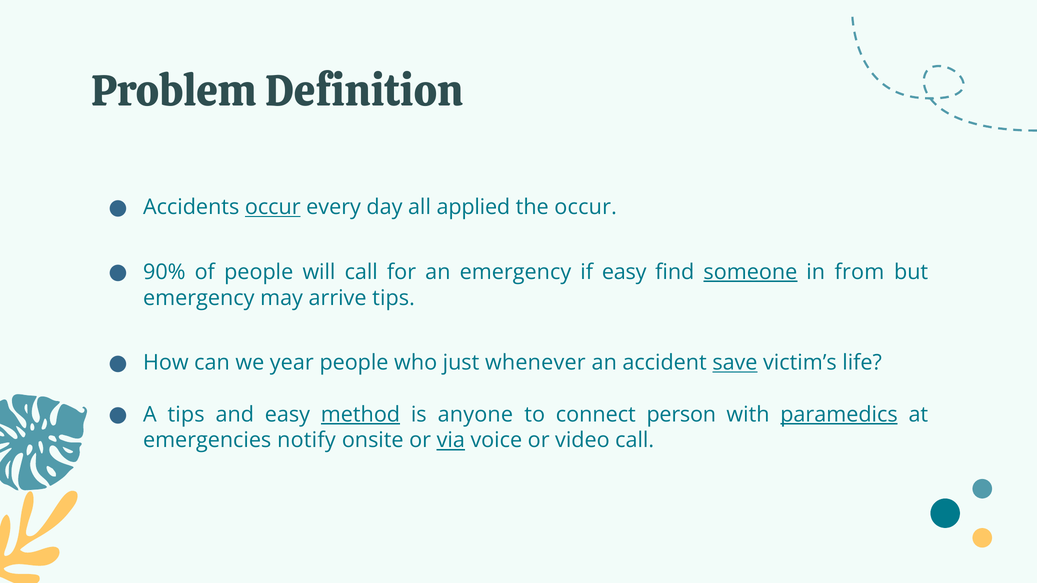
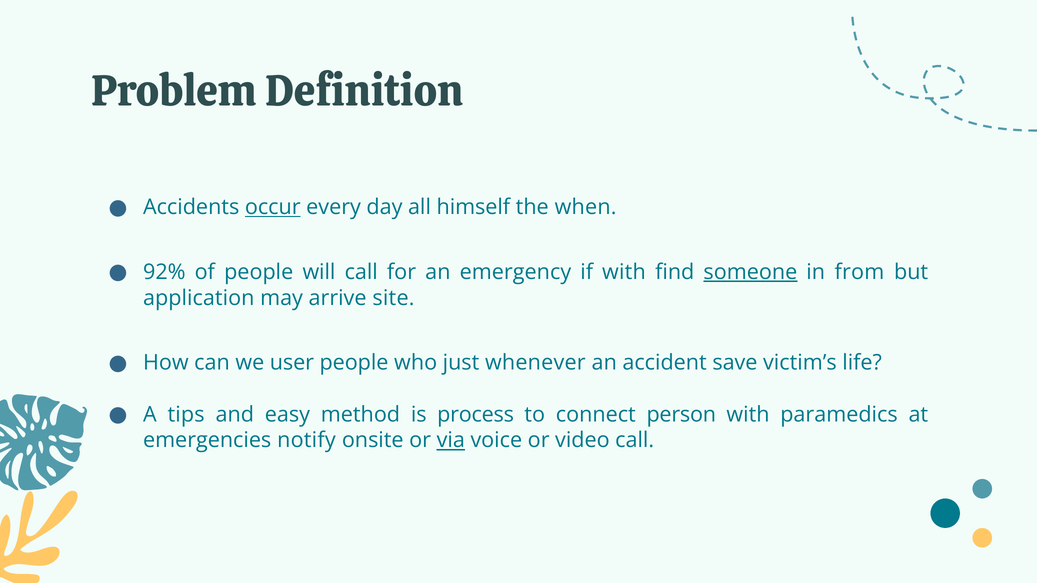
applied: applied -> himself (473, 207)
the occur: occur -> when (586, 207)
90%: 90% -> 92% (164, 272)
if easy: easy -> with (624, 272)
emergency: emergency -> application (199, 298)
arrive tips: tips -> site (393, 298)
year: year -> user (292, 363)
save underline: present -> none (735, 363)
method underline: present -> none (360, 415)
anyone: anyone -> process (476, 415)
paramedics underline: present -> none (839, 415)
